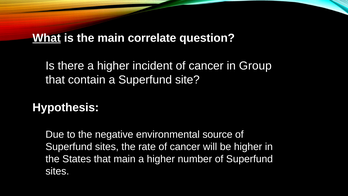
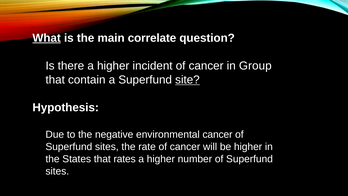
site underline: none -> present (187, 80)
environmental source: source -> cancer (217, 134)
that main: main -> rates (125, 159)
